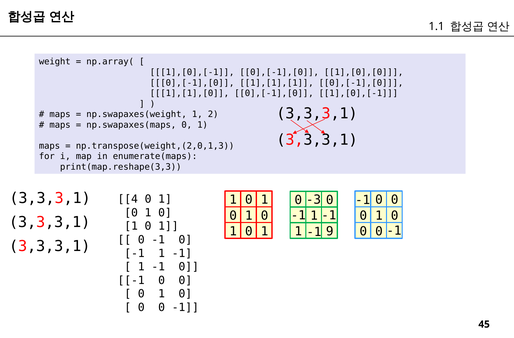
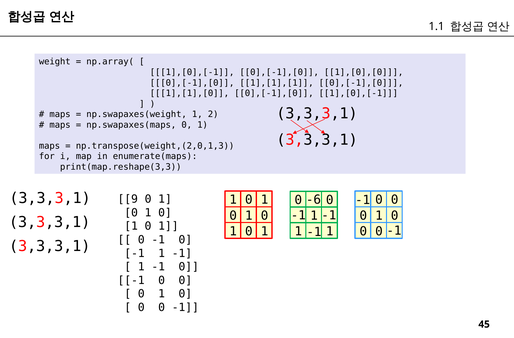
4: 4 -> 9 (128, 199)
-3: -3 -> -6 (313, 200)
9: 9 -> 1 (330, 231)
